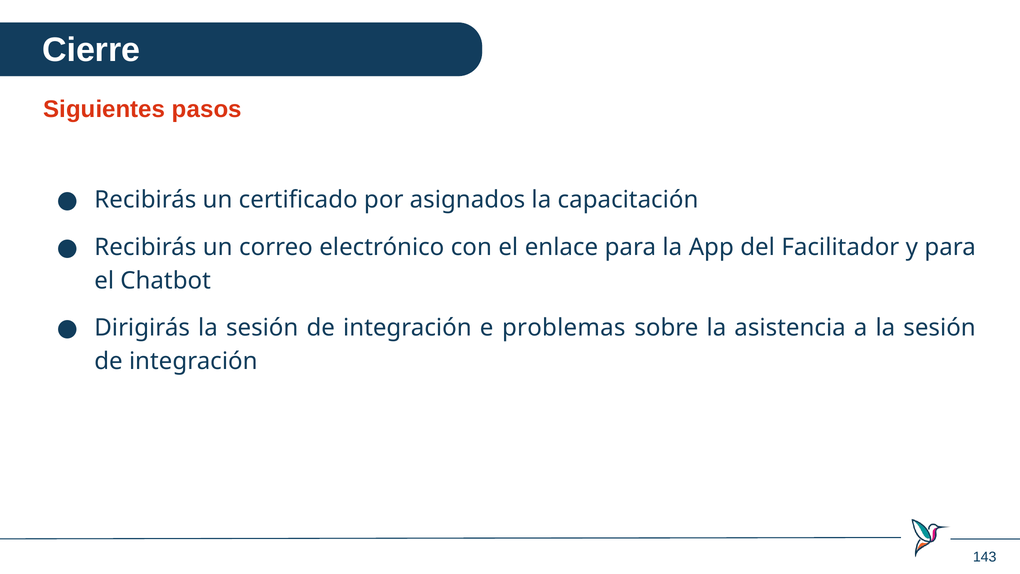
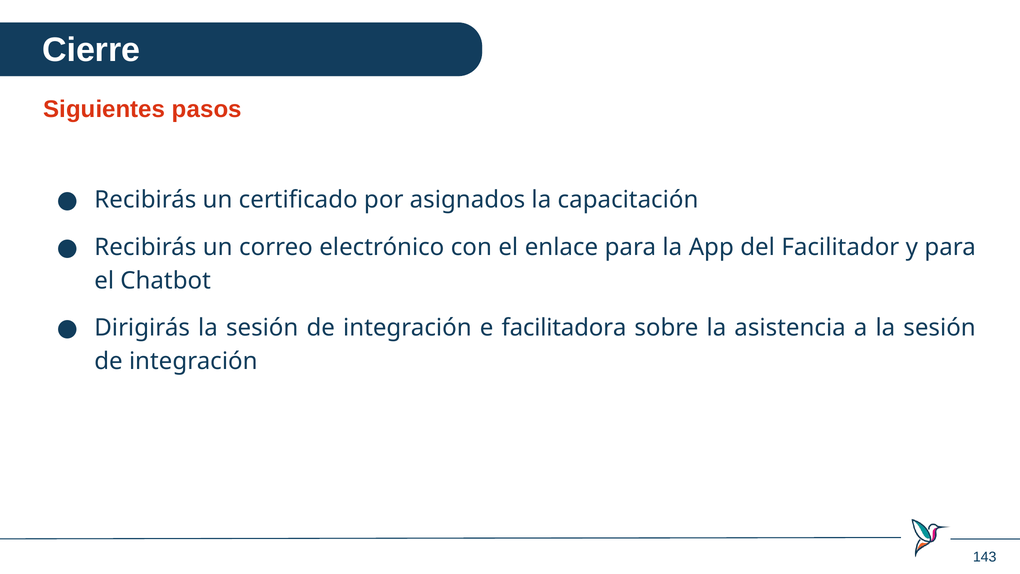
problemas: problemas -> facilitadora (564, 328)
